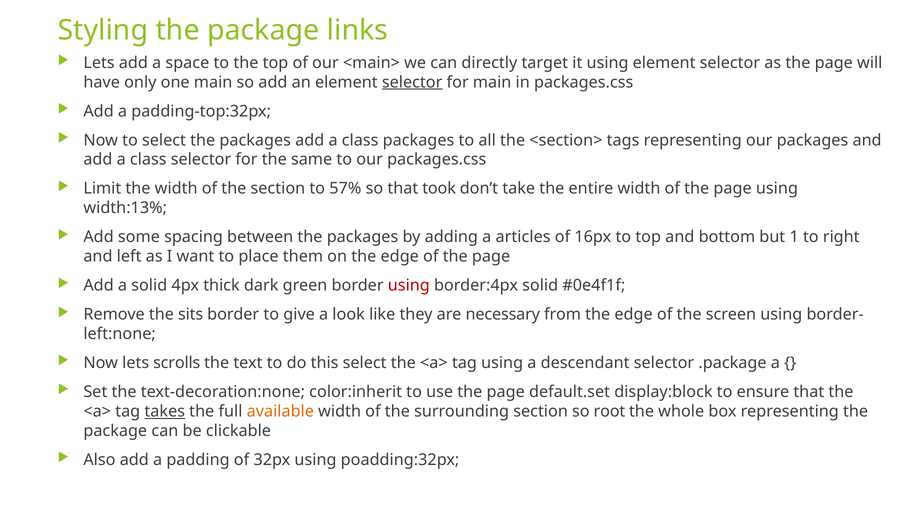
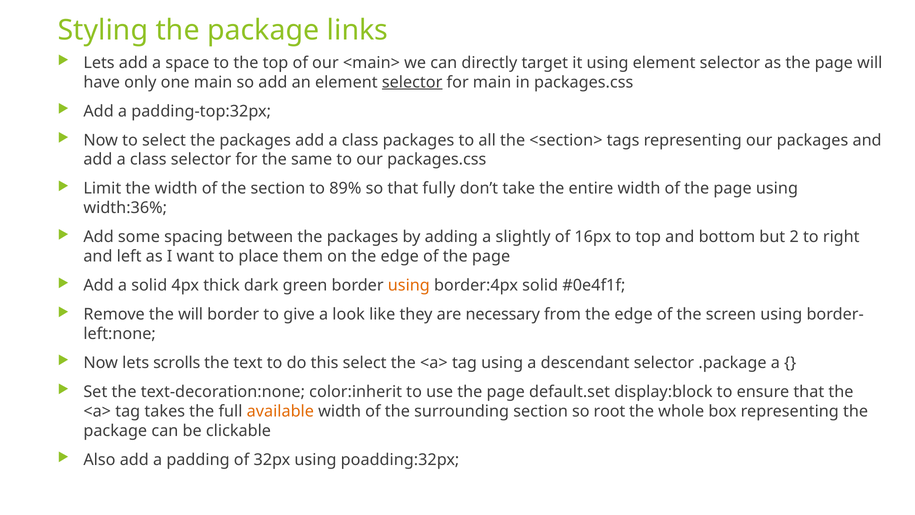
57%: 57% -> 89% (345, 189)
took: took -> fully (439, 189)
width:13%: width:13% -> width:36% (125, 208)
articles: articles -> slightly (523, 237)
1: 1 -> 2 (794, 237)
using colour: red -> orange (409, 285)
the sits: sits -> will (191, 314)
takes underline: present -> none (165, 411)
